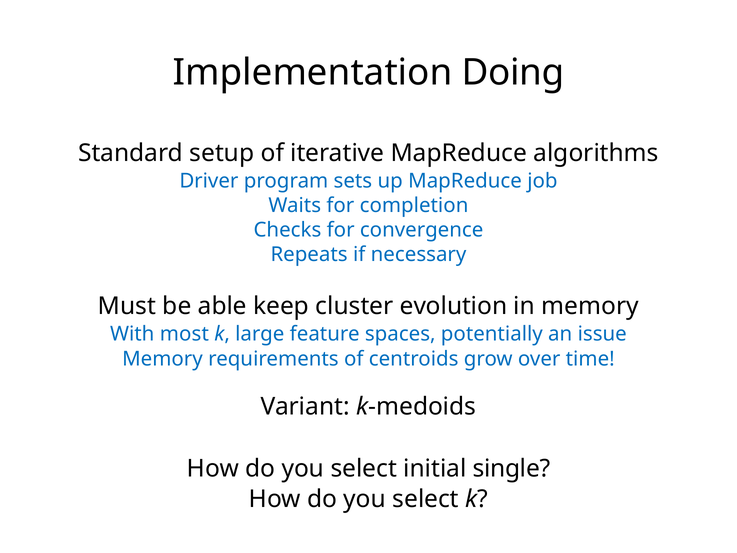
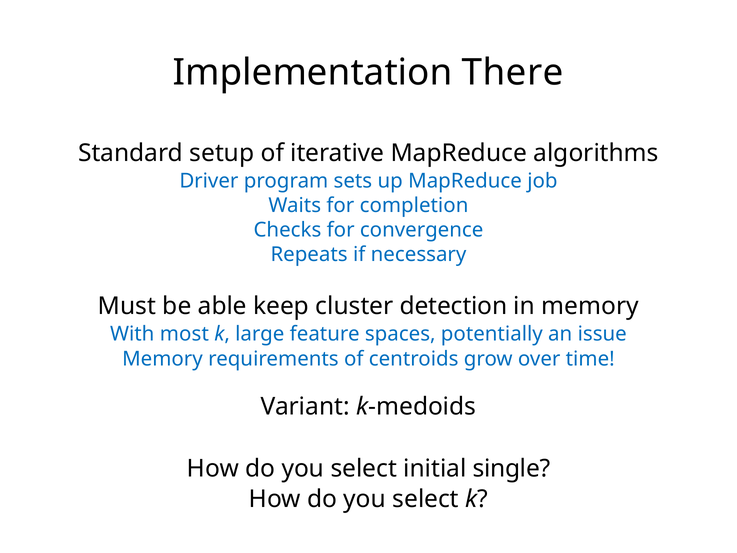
Doing: Doing -> There (513, 73)
evolution: evolution -> detection (454, 306)
